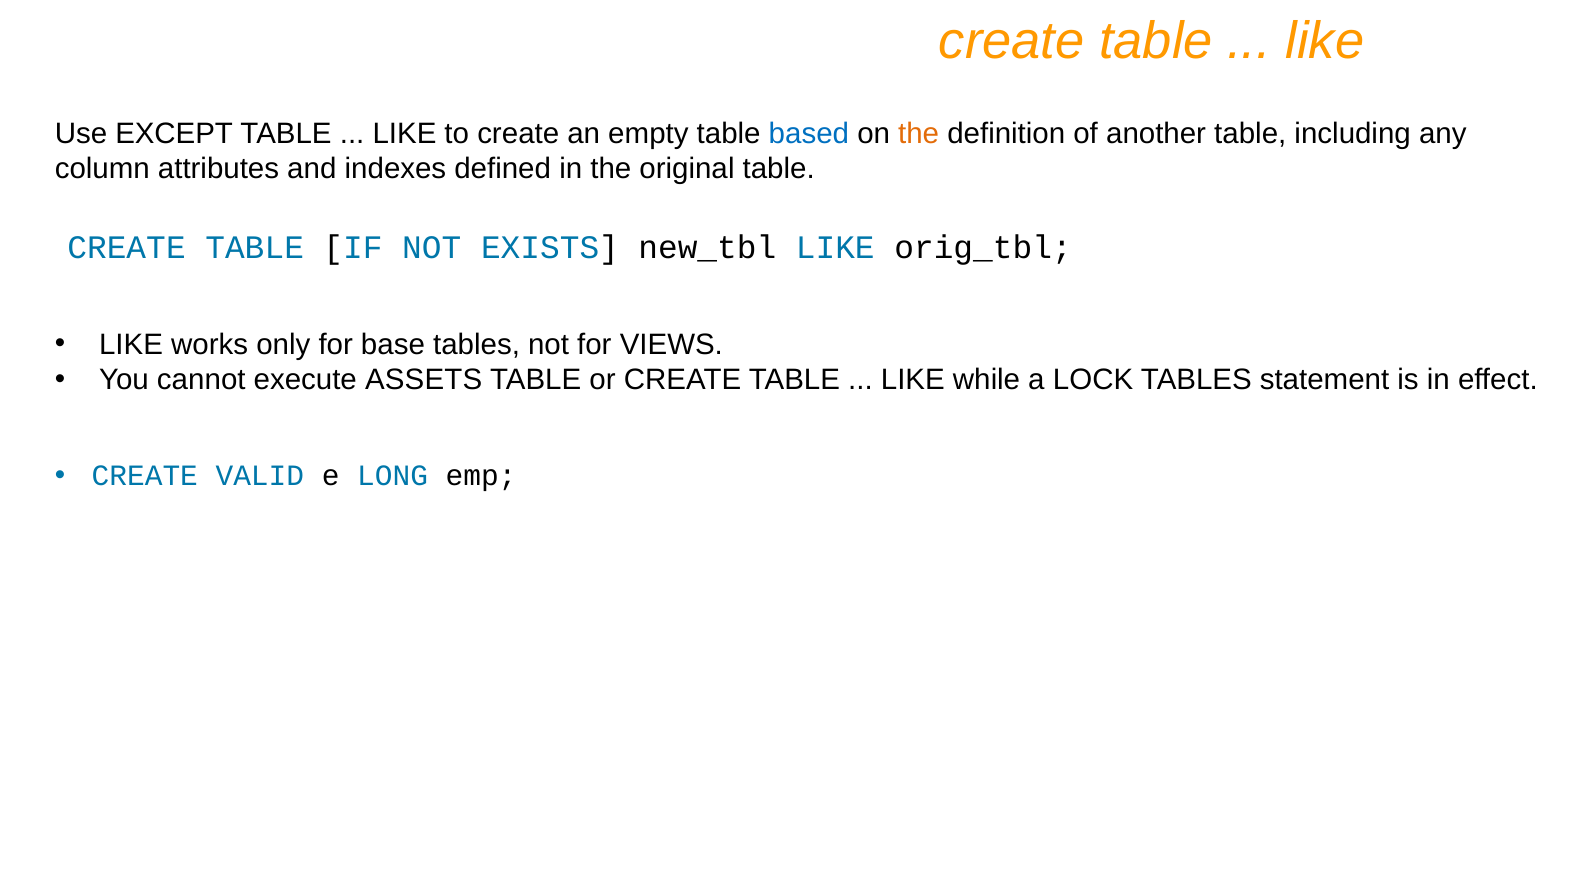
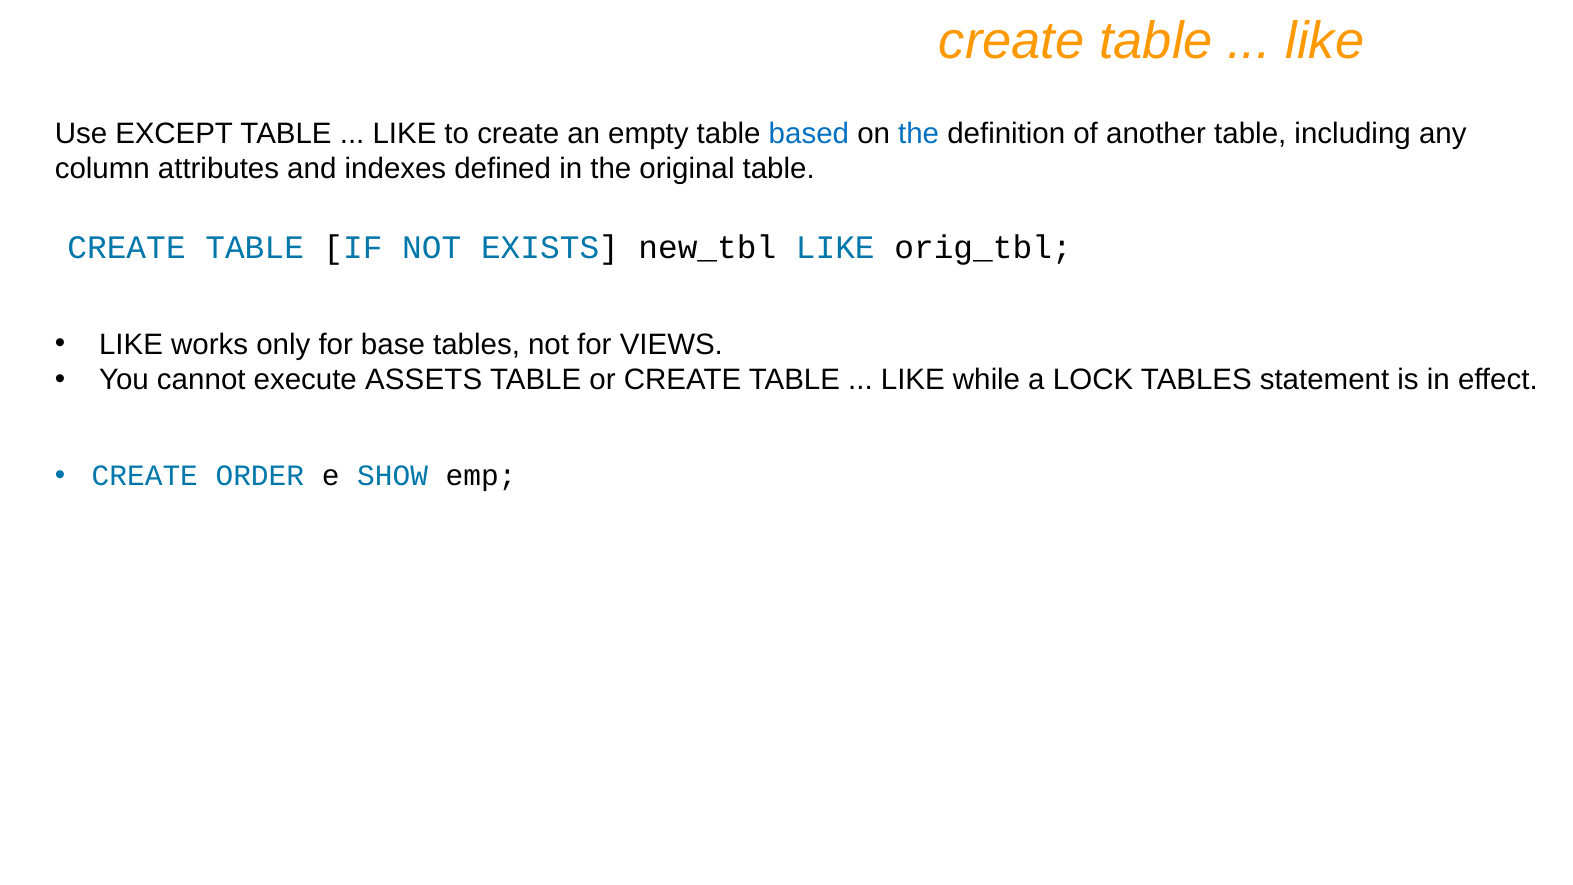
the colour: orange -> blue (919, 134)
VALID: VALID -> ORDER (260, 476)
LONG: LONG -> SHOW (393, 476)
